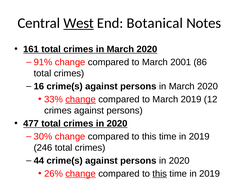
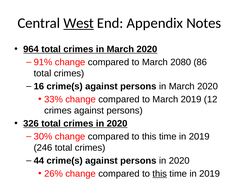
Botanical: Botanical -> Appendix (155, 23)
161: 161 -> 964 (31, 49)
2001: 2001 -> 2080 (181, 62)
change underline: present -> none (81, 99)
477: 477 -> 326 (31, 124)
change underline: present -> none (81, 174)
